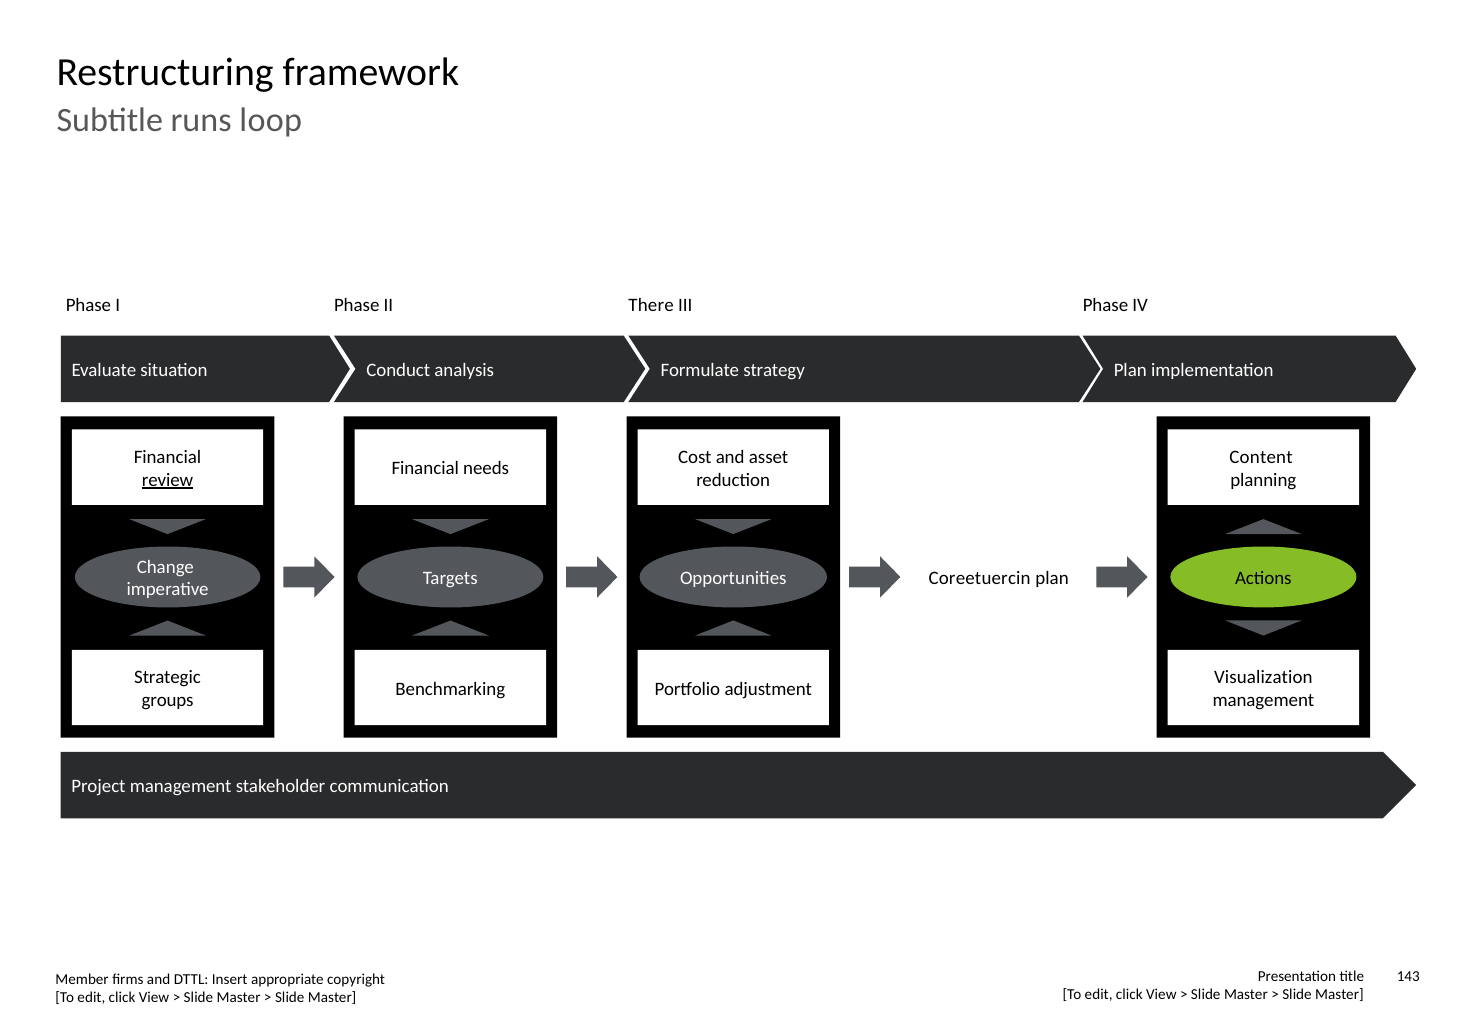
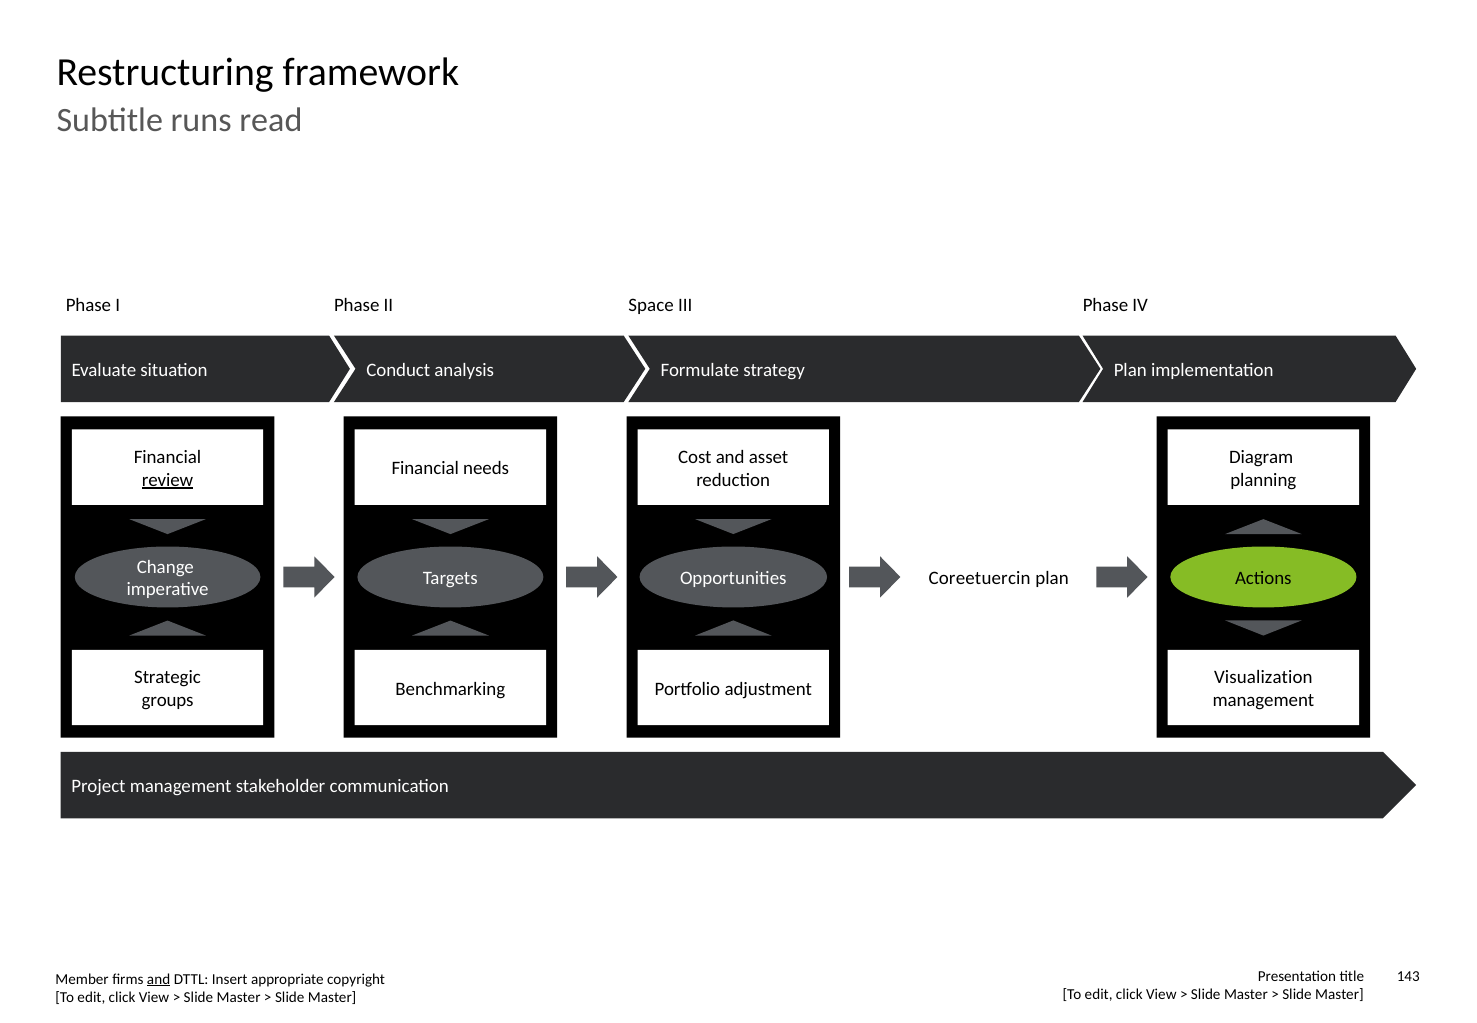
loop: loop -> read (271, 120)
There: There -> Space (651, 305)
Content: Content -> Diagram (1261, 457)
and underline: none -> present (159, 979)
